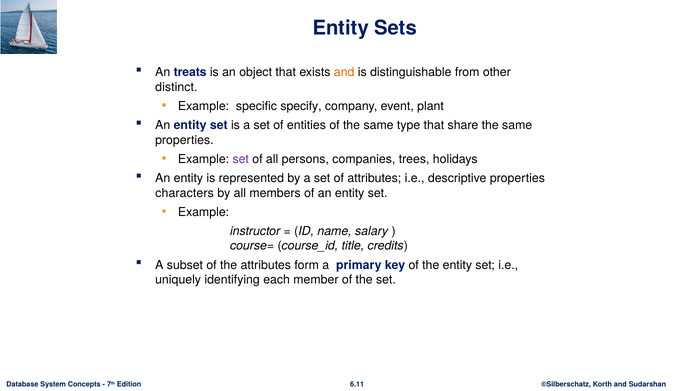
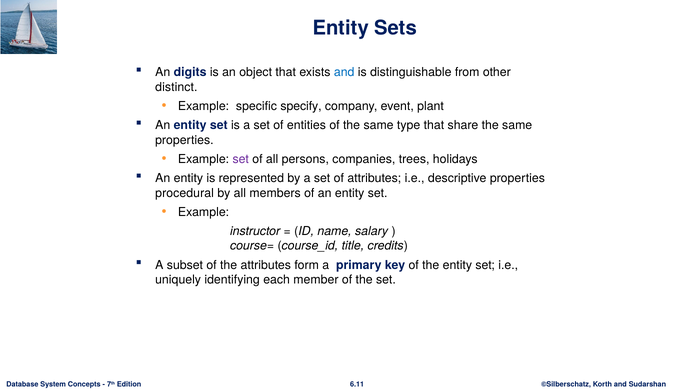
treats: treats -> digits (190, 72)
and colour: orange -> blue (344, 72)
characters: characters -> procedural (185, 193)
